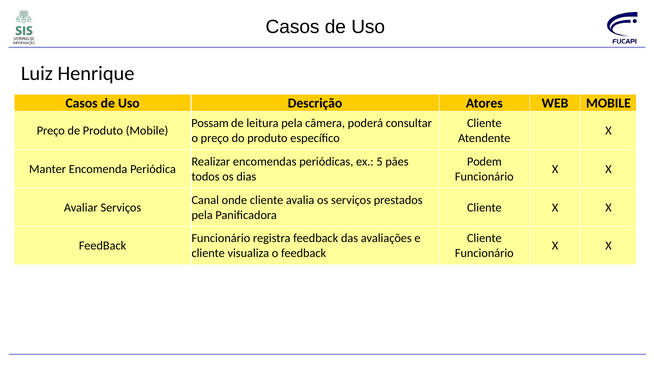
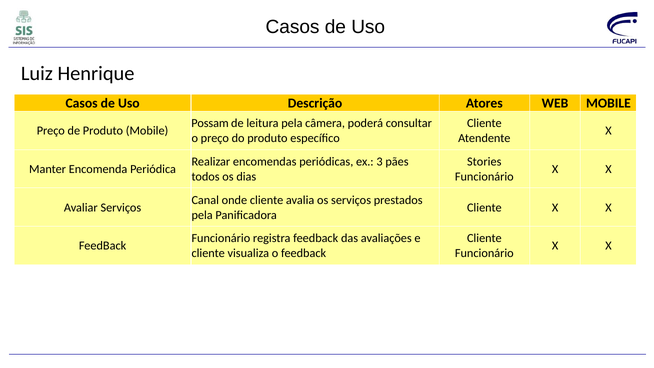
5: 5 -> 3 (380, 162)
Podem: Podem -> Stories (484, 162)
